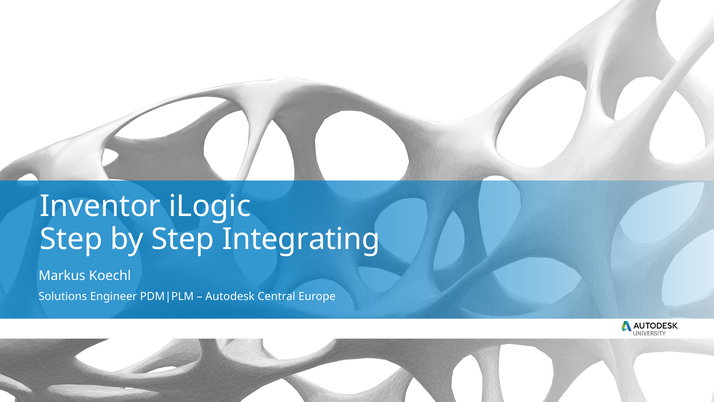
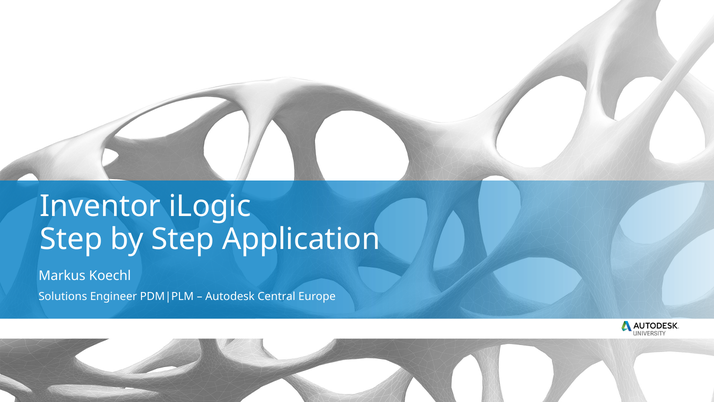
Integrating: Integrating -> Application (301, 239)
